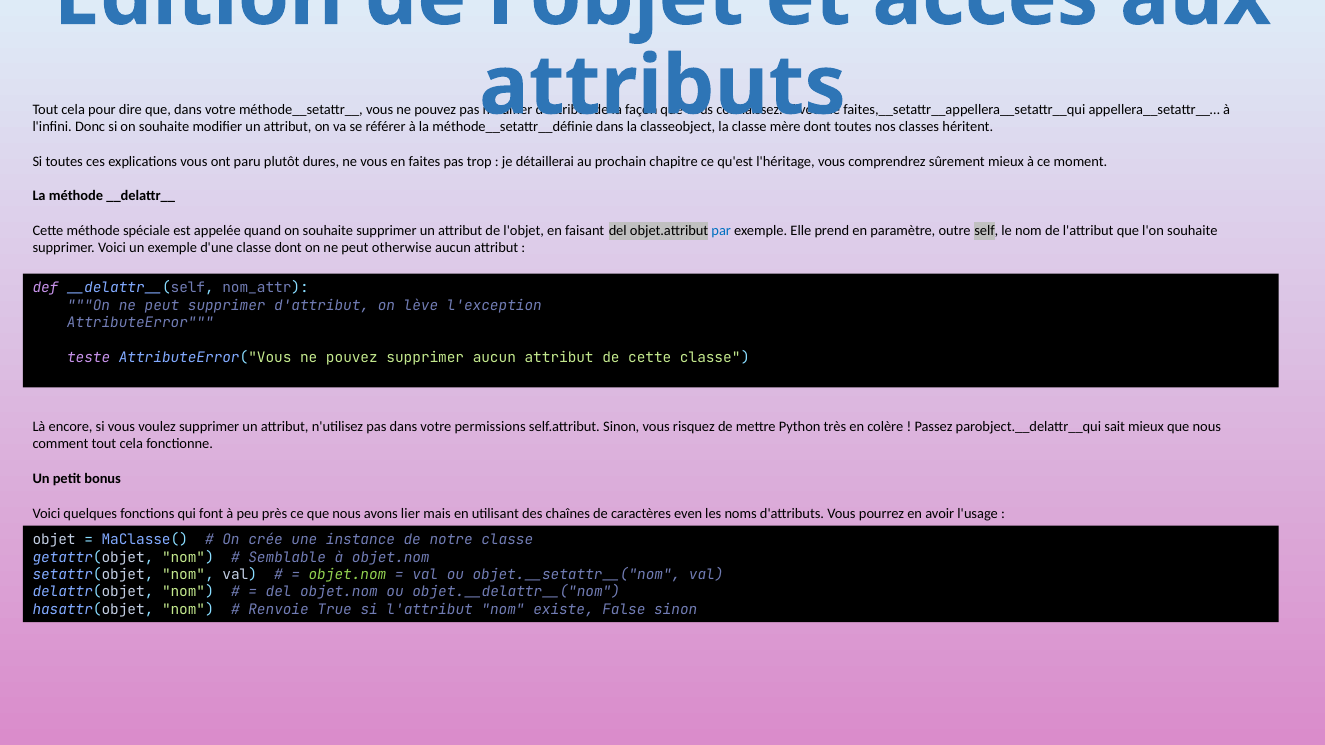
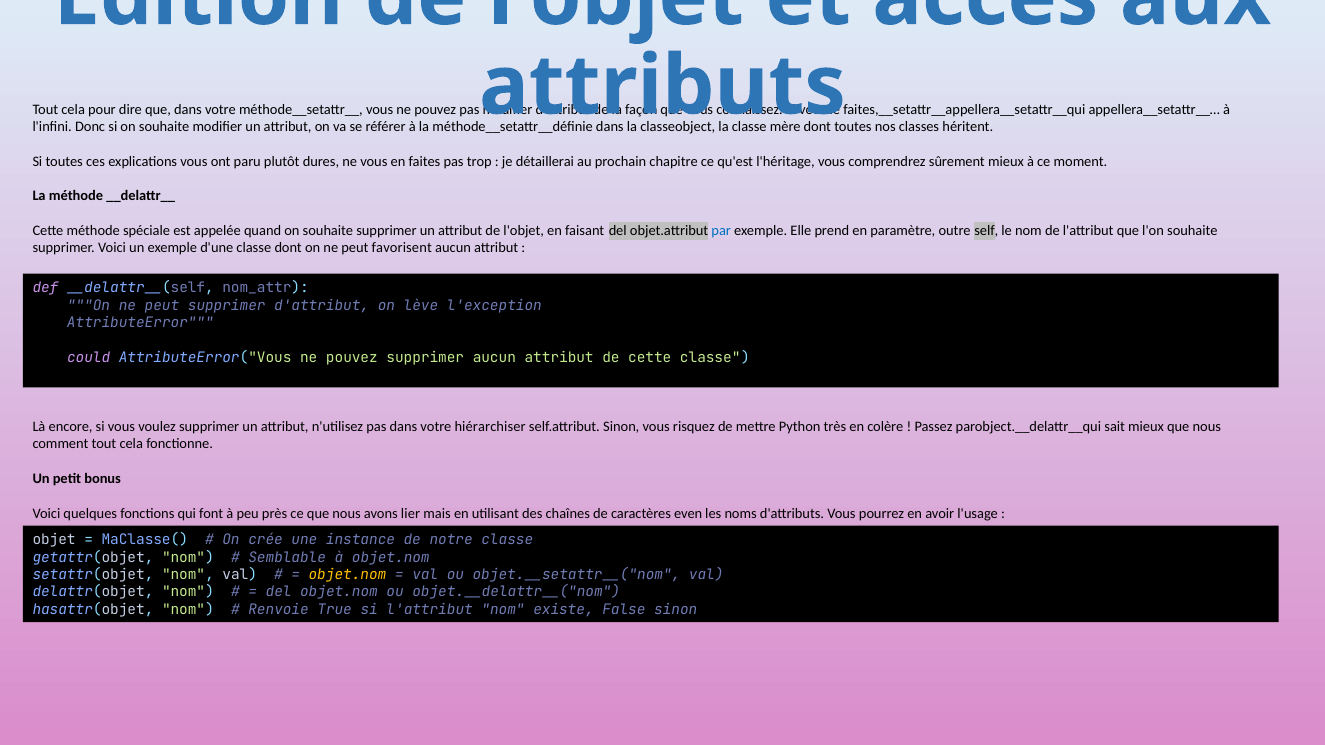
otherwise: otherwise -> favorisent (402, 248)
teste: teste -> could (89, 358)
permissions: permissions -> hiérarchiser (490, 427)
objet.nom colour: light green -> yellow (347, 575)
